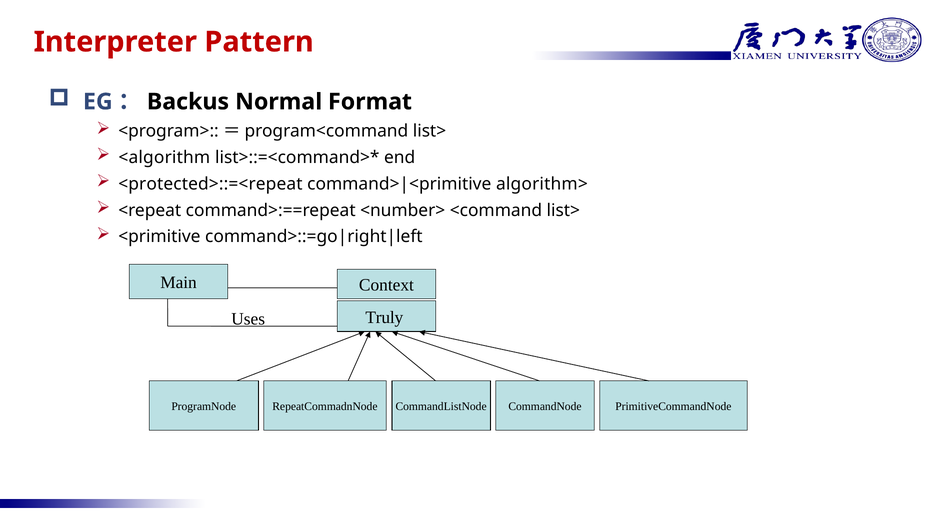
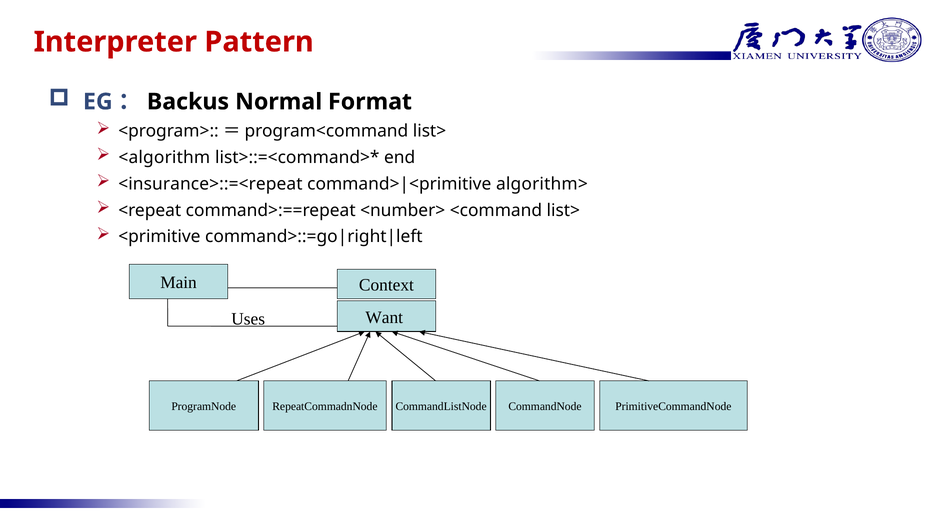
<protected>::=<repeat: <protected>::=<repeat -> <insurance>::=<repeat (210, 184)
Truly: Truly -> Want (384, 317)
